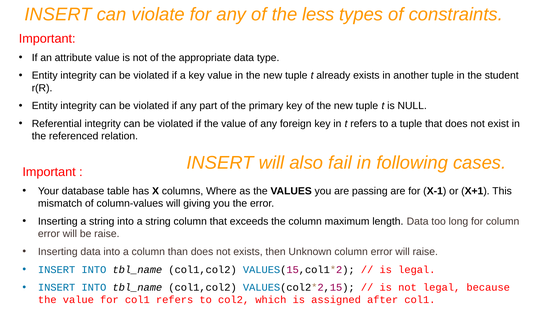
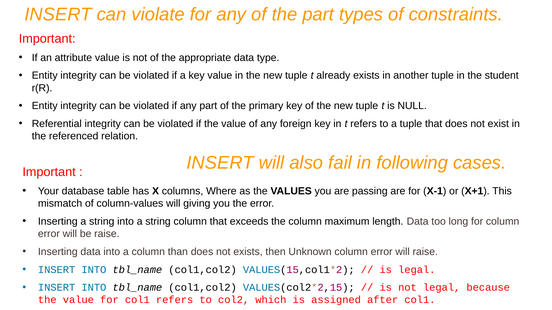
the less: less -> part (318, 14)
